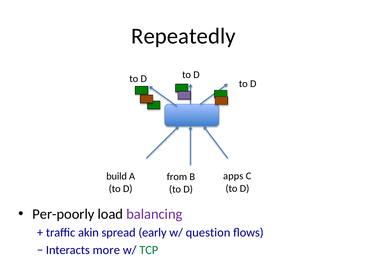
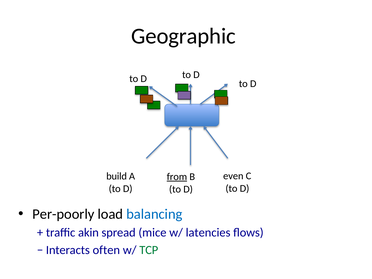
Repeatedly: Repeatedly -> Geographic (183, 36)
apps: apps -> even (233, 176)
from underline: none -> present (177, 177)
balancing colour: purple -> blue (154, 214)
early: early -> mice (152, 233)
question: question -> latencies (208, 233)
more: more -> often (106, 250)
